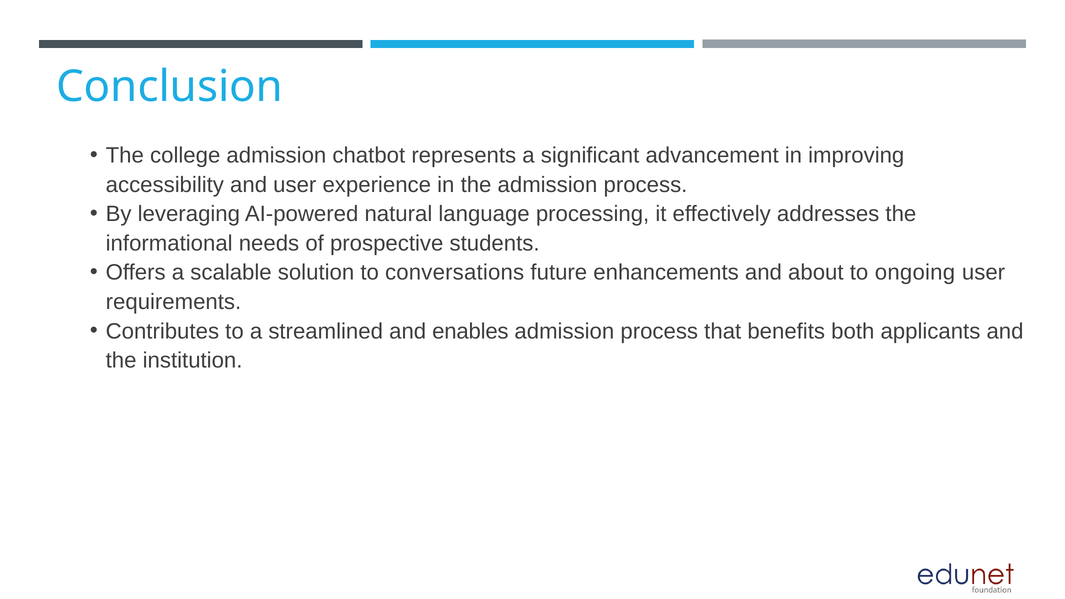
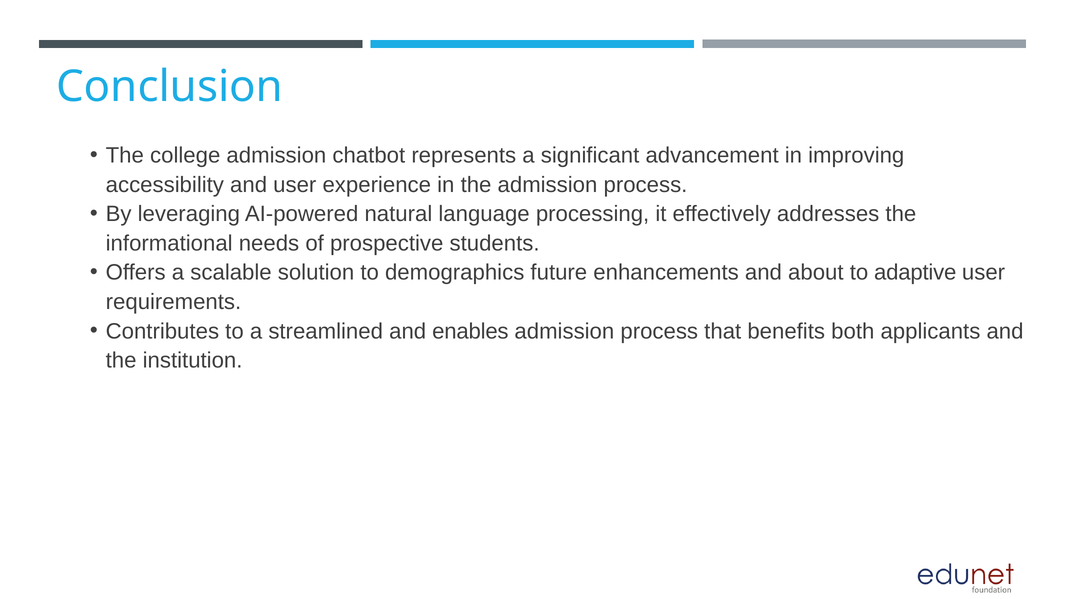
conversations: conversations -> demographics (455, 273)
ongoing: ongoing -> adaptive (915, 273)
